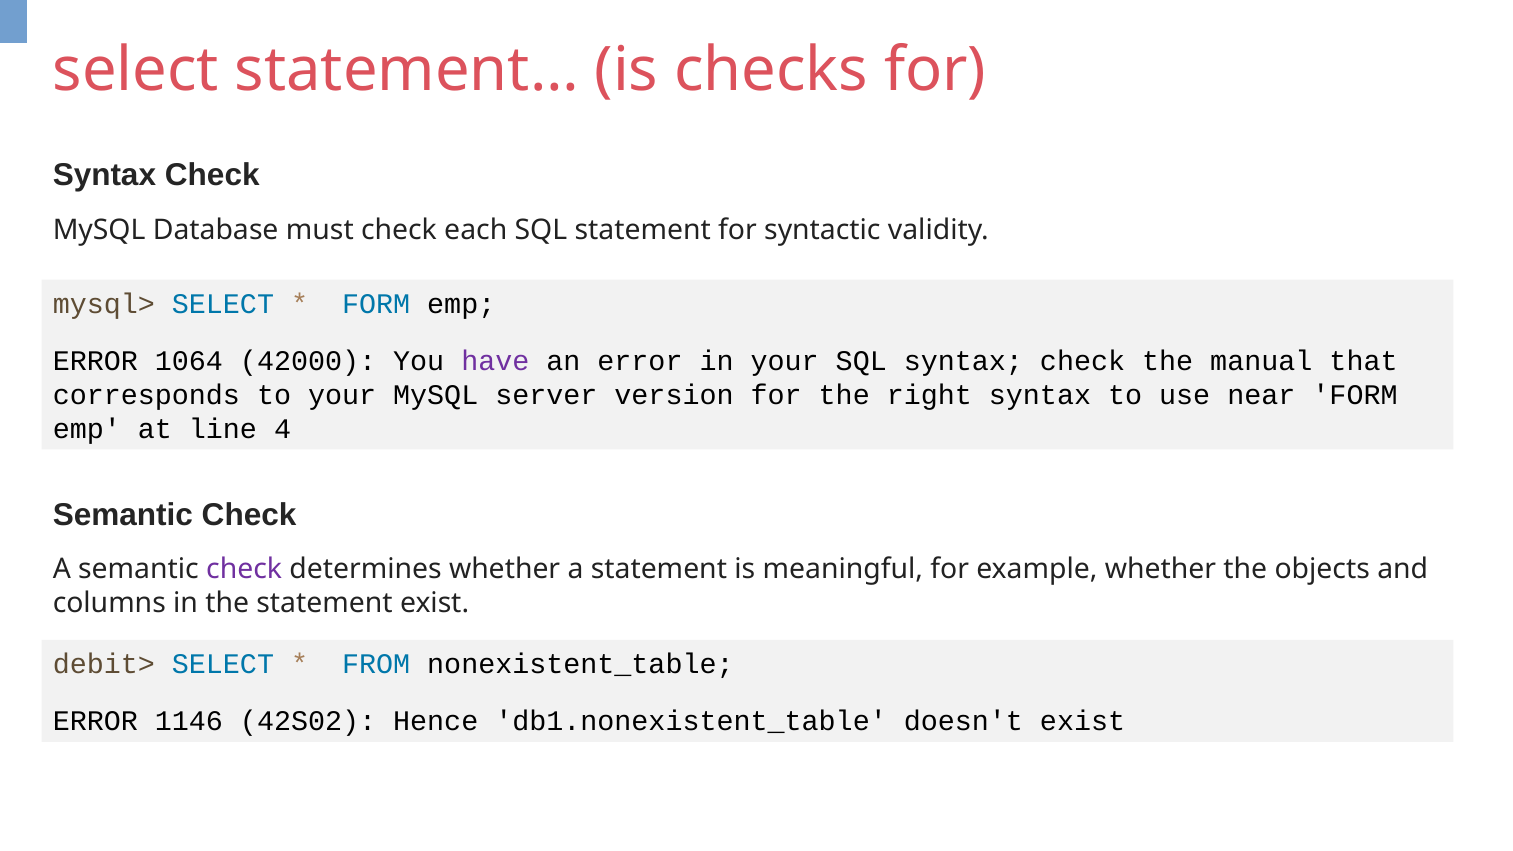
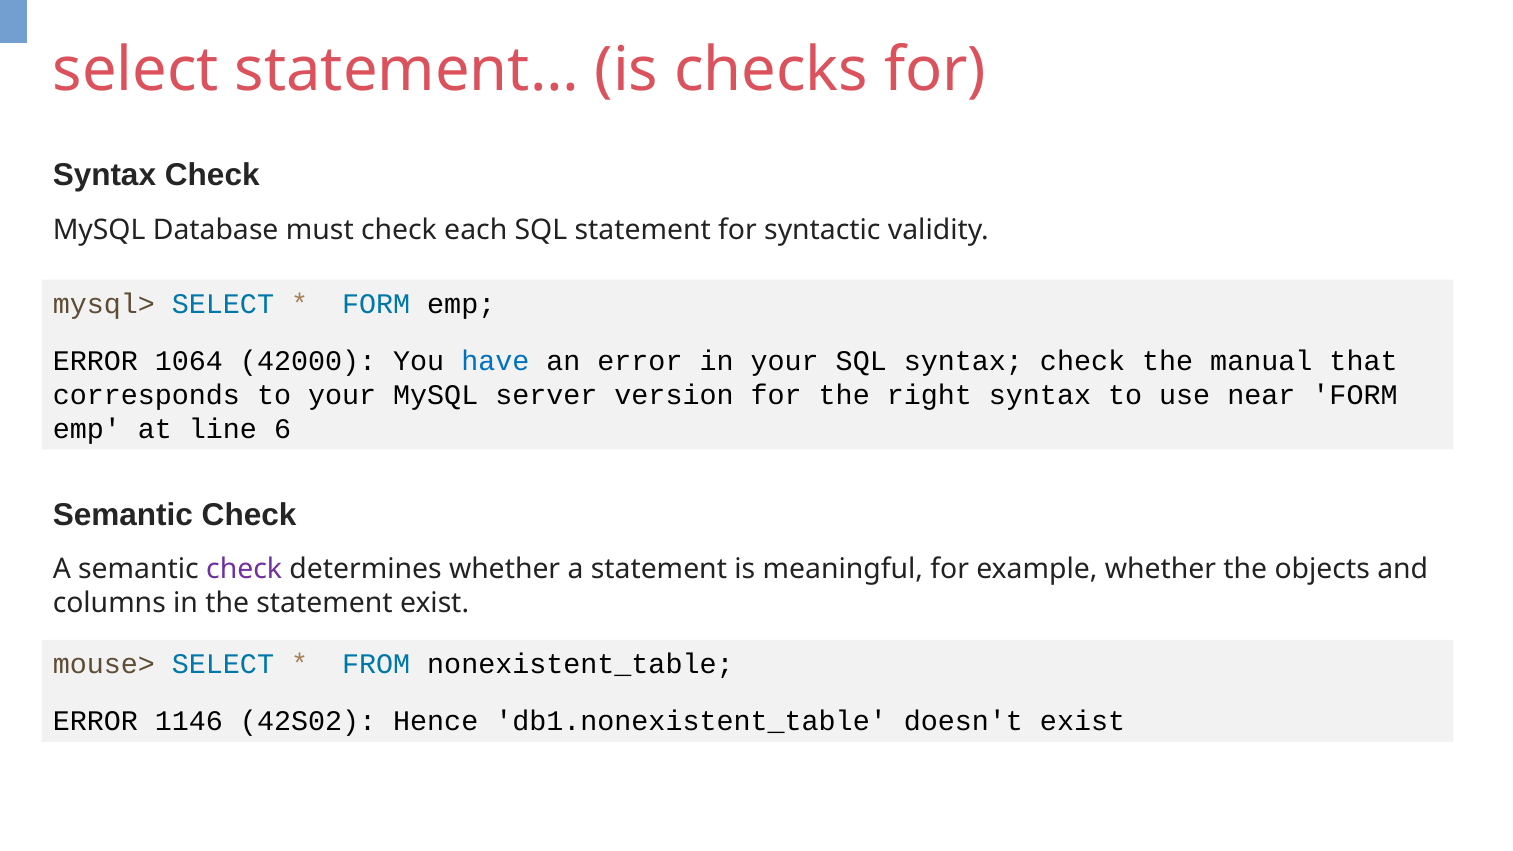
have colour: purple -> blue (495, 361)
4: 4 -> 6 (283, 429)
debit>: debit> -> mouse> (104, 665)
